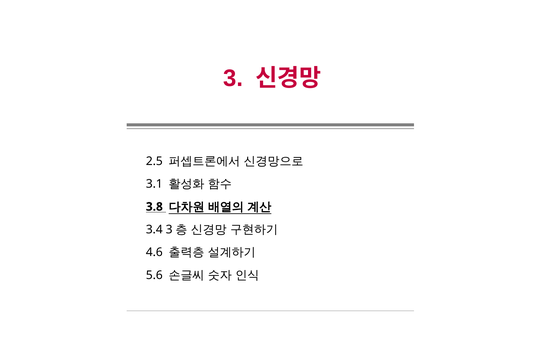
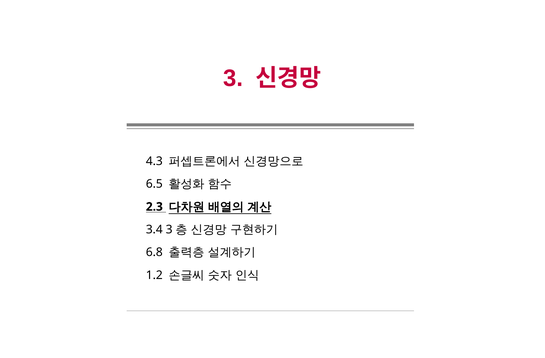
2.5: 2.5 -> 4.3 (154, 161)
3.1: 3.1 -> 6.5 (154, 184)
3.8: 3.8 -> 2.3 (154, 207)
4.6: 4.6 -> 6.8 (154, 252)
5.6: 5.6 -> 1.2 (154, 275)
